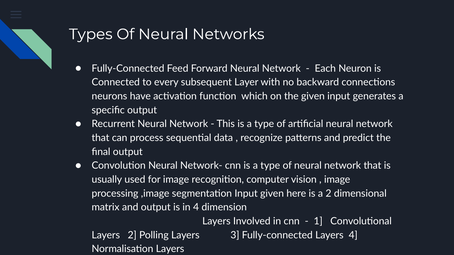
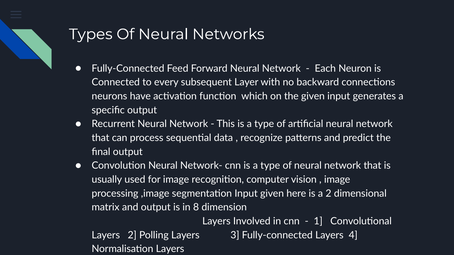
in 4: 4 -> 8 (196, 208)
